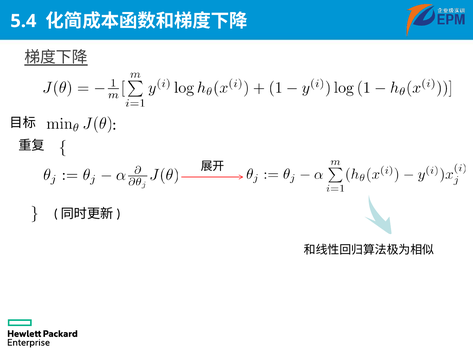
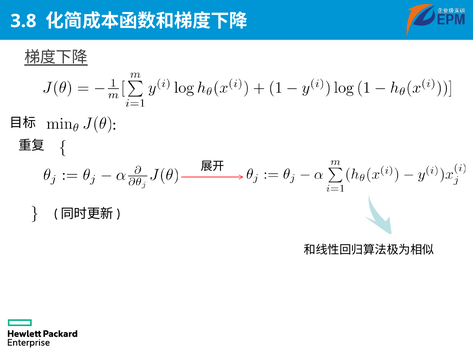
5.4: 5.4 -> 3.8 (23, 21)
